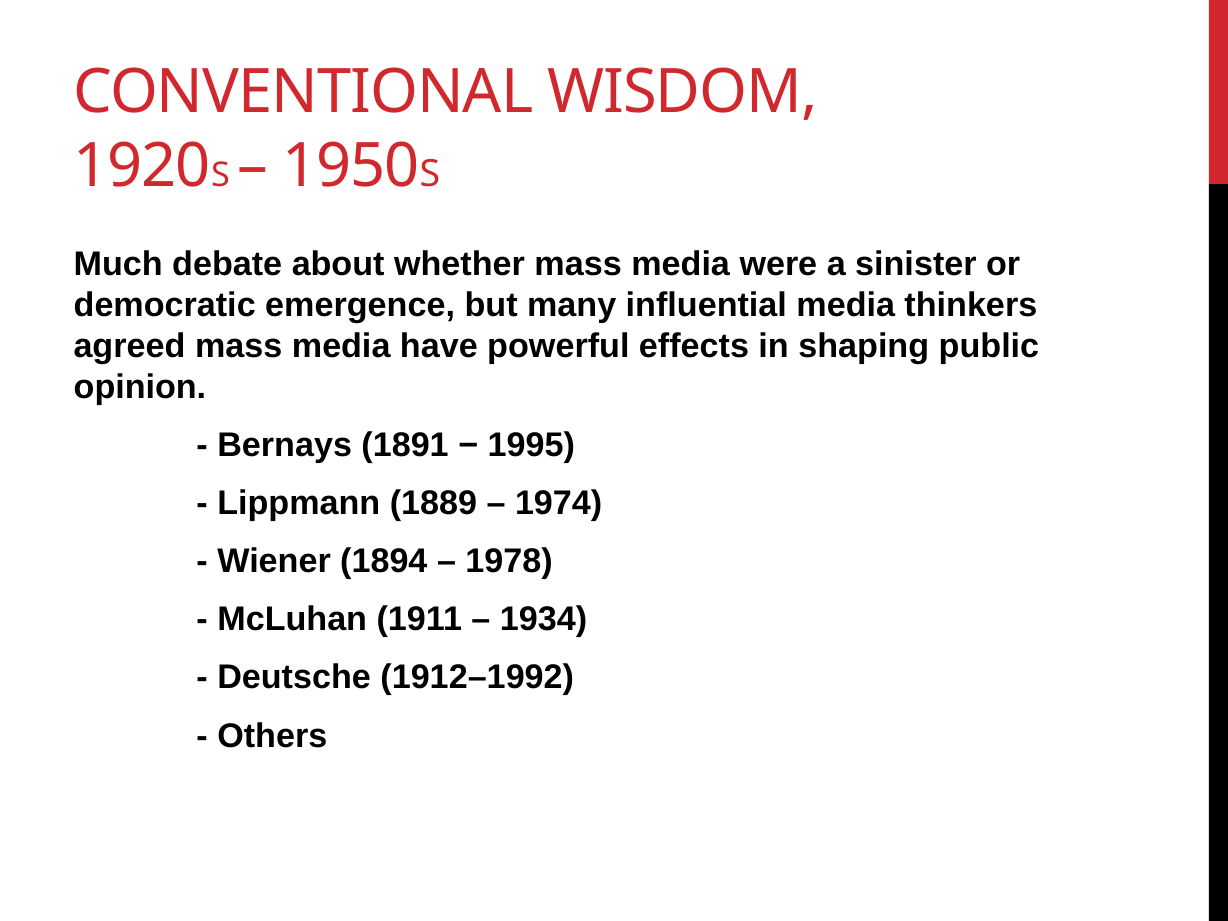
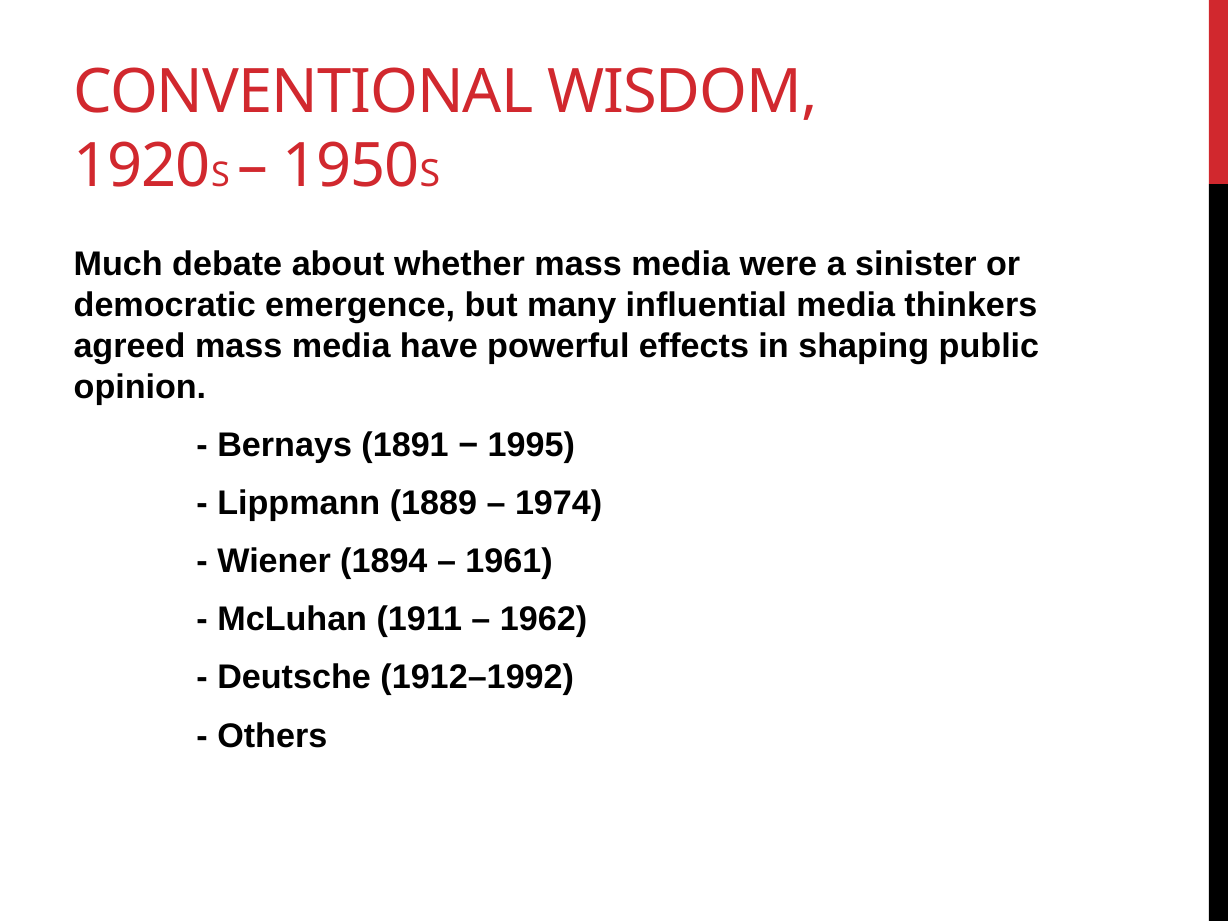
1978: 1978 -> 1961 (509, 562)
1934: 1934 -> 1962 (544, 620)
